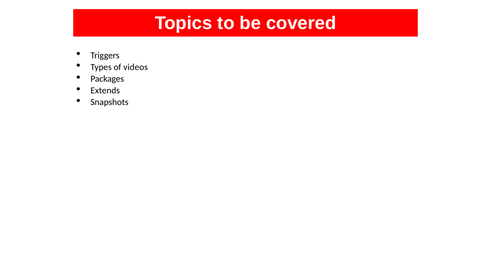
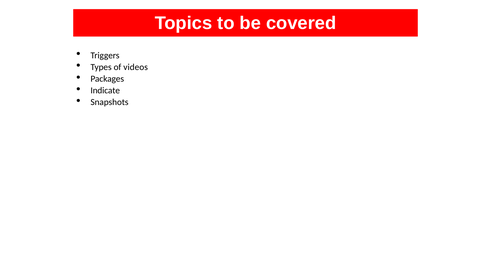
Extends: Extends -> Indicate (105, 91)
